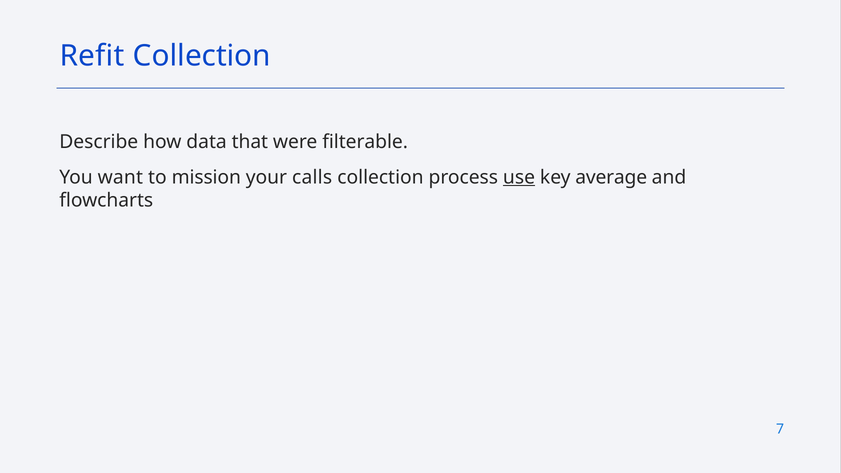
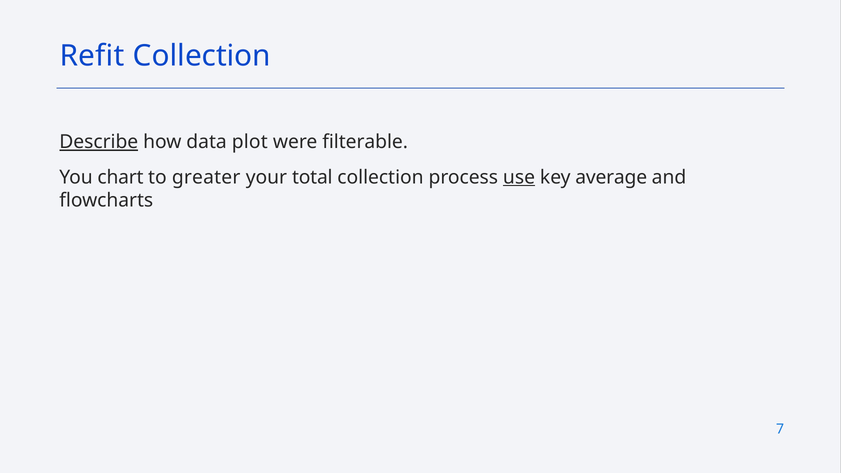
Describe underline: none -> present (99, 142)
that: that -> plot (250, 142)
want: want -> chart (121, 177)
mission: mission -> greater (206, 177)
calls: calls -> total (312, 177)
